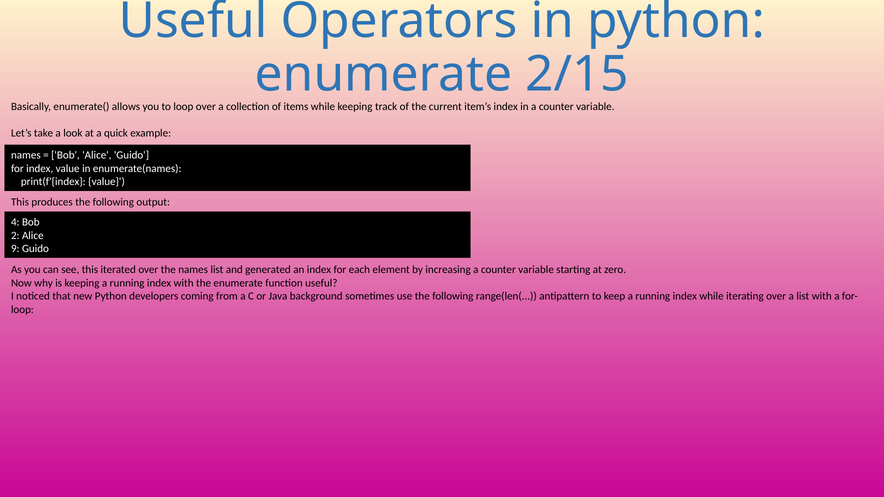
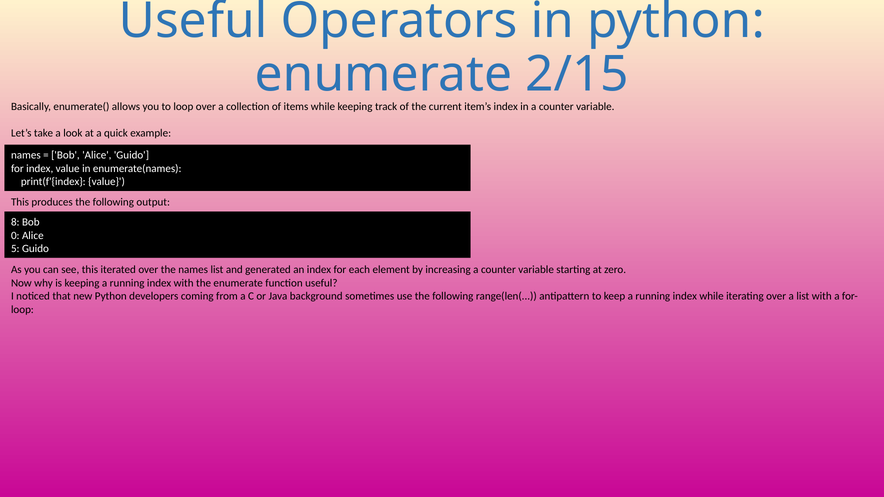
4: 4 -> 8 (15, 222)
2: 2 -> 0 (15, 236)
9: 9 -> 5 (15, 249)
